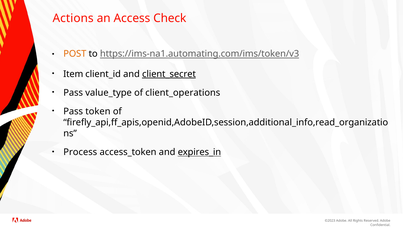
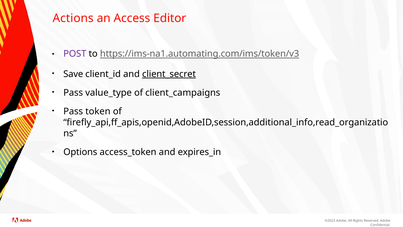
Check: Check -> Editor (170, 18)
POST colour: orange -> purple (75, 54)
Item: Item -> Save (73, 74)
client_operations: client_operations -> client_campaigns (183, 93)
Process: Process -> Options (80, 152)
expires_in underline: present -> none (199, 152)
